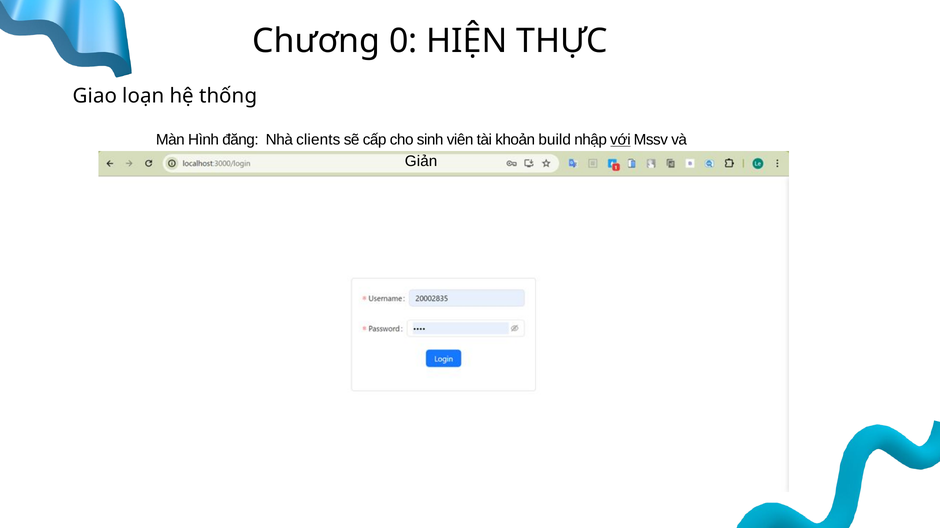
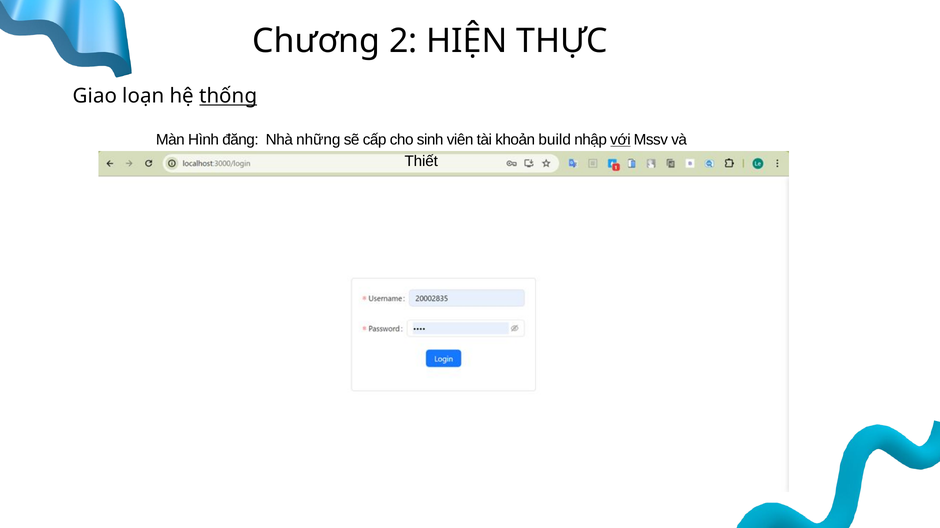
0: 0 -> 2 (403, 41)
thống underline: none -> present (228, 96)
clients: clients -> những (318, 140)
Giản: Giản -> Thiết (421, 161)
